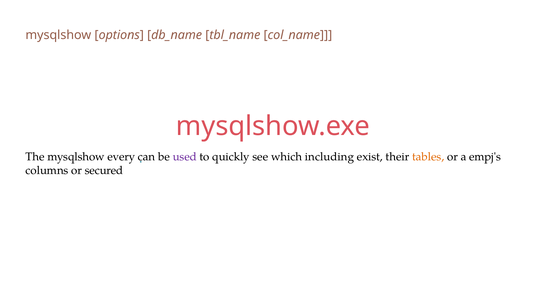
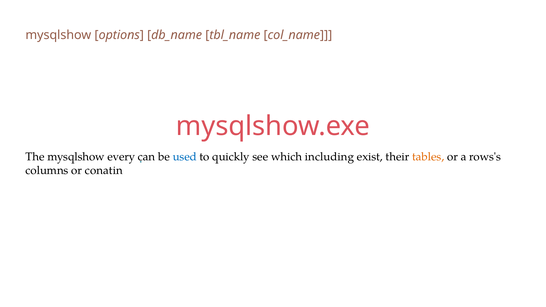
used colour: purple -> blue (185, 157)
empj's: empj's -> rows's (485, 157)
secured: secured -> conatin (104, 170)
